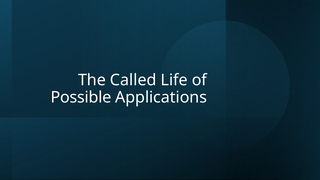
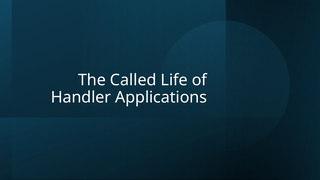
Possible: Possible -> Handler (81, 97)
